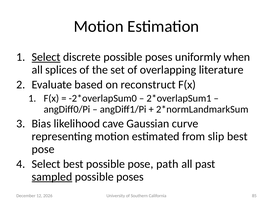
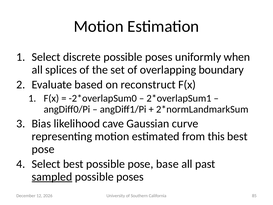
Select underline: present -> none (46, 57)
literature: literature -> boundary (221, 70)
slip: slip -> this (216, 136)
path: path -> base (167, 164)
